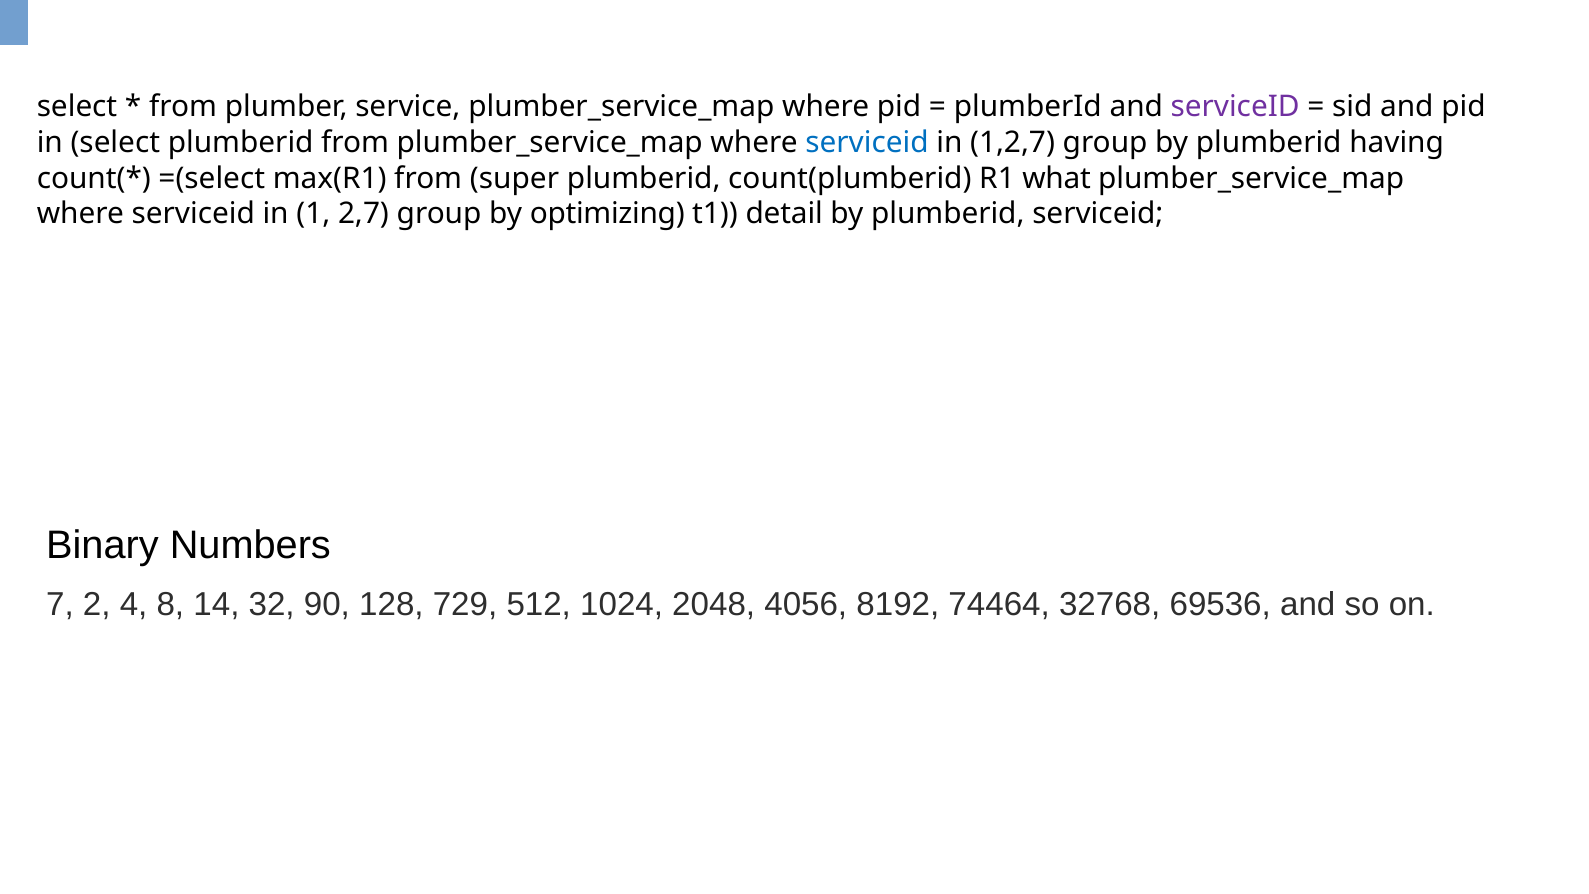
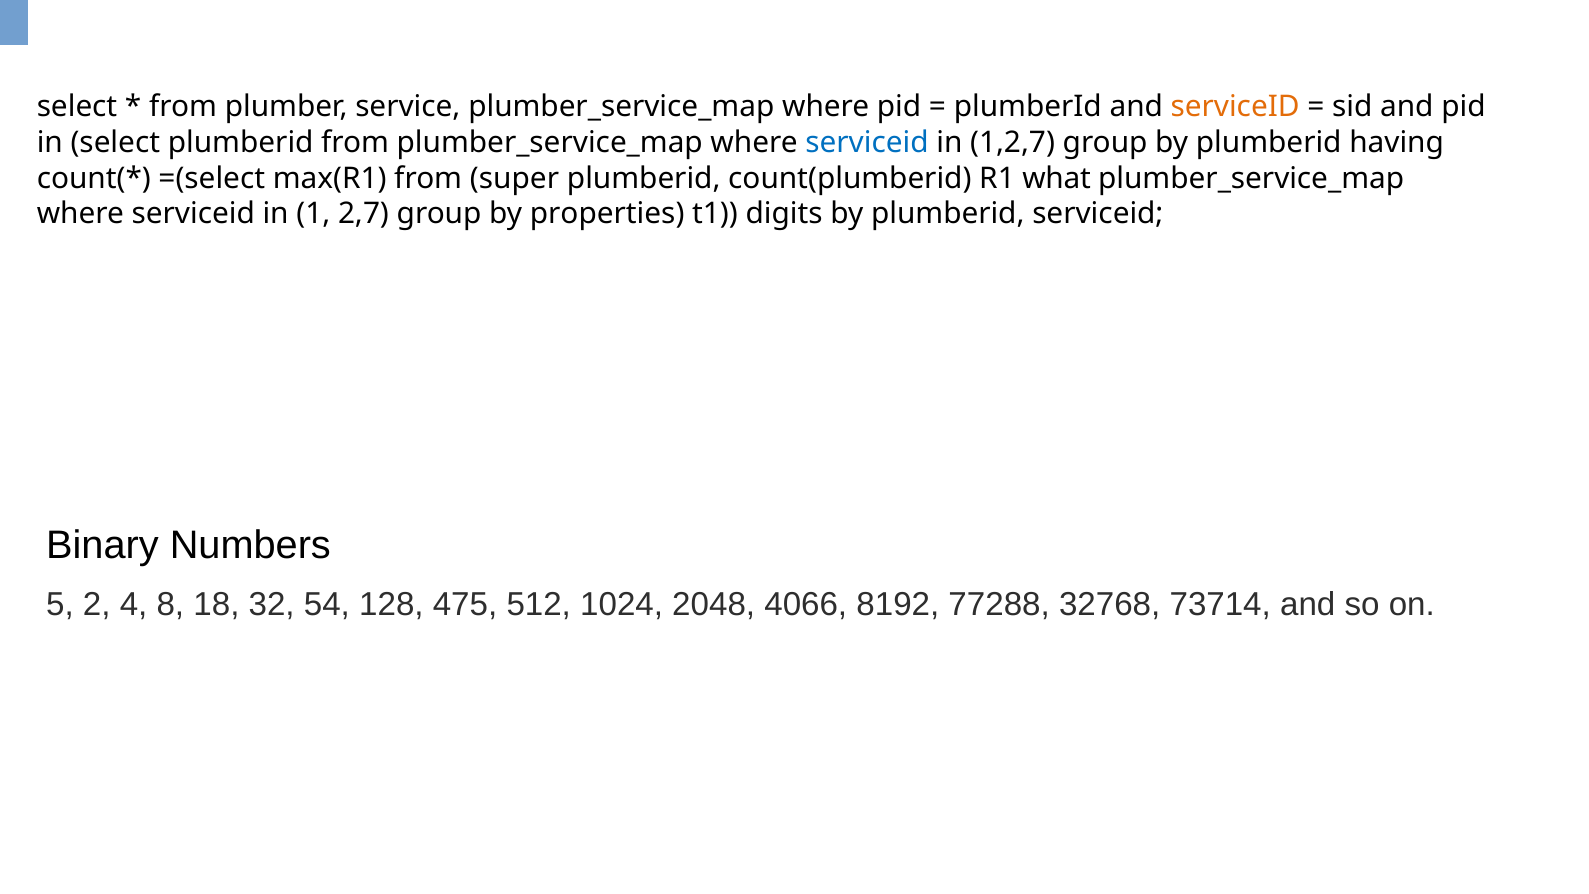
serviceID colour: purple -> orange (1235, 107)
optimizing: optimizing -> properties (607, 214)
detail: detail -> digits (784, 214)
7: 7 -> 5 (60, 604)
14: 14 -> 18 (216, 604)
90: 90 -> 54 (327, 604)
729: 729 -> 475 (465, 604)
4056: 4056 -> 4066 (806, 604)
74464: 74464 -> 77288 (999, 604)
69536: 69536 -> 73714 (1220, 604)
